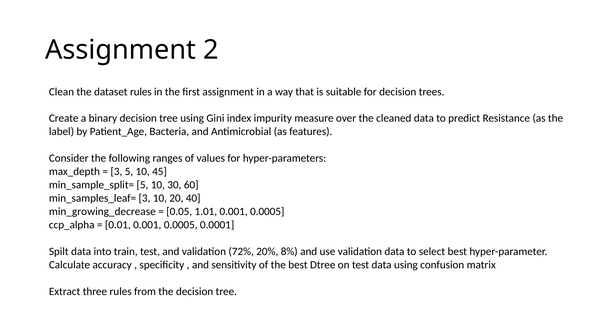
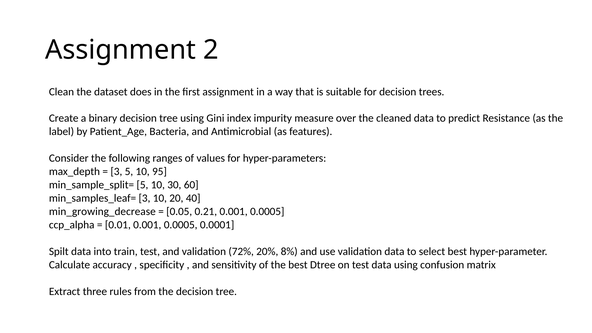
dataset rules: rules -> does (141, 92)
45: 45 -> 95 (159, 172)
1.01: 1.01 -> 0.21 (206, 212)
